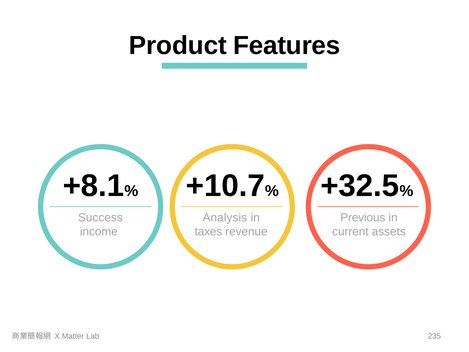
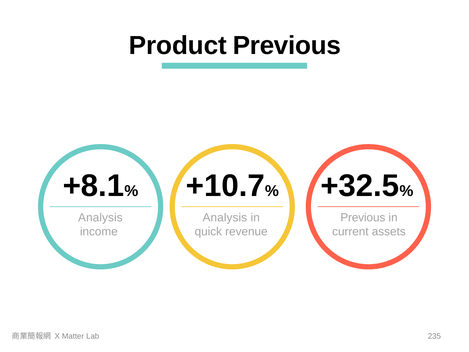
Product Features: Features -> Previous (287, 46)
Success: Success -> Analysis (100, 217)
taxes: taxes -> quick (208, 231)
